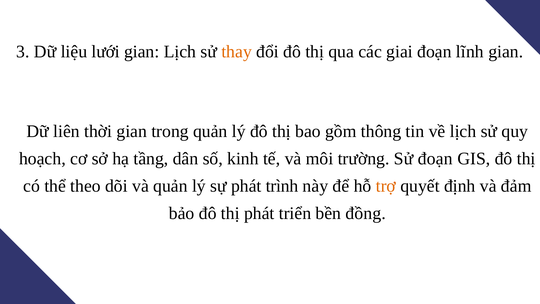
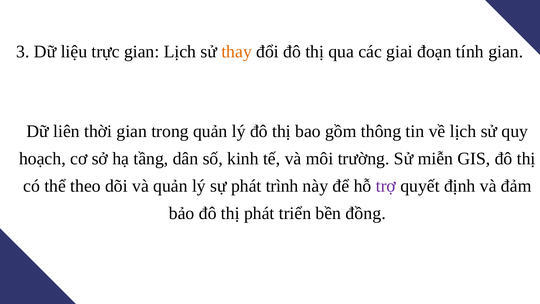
lưới: lưới -> trực (106, 52)
lĩnh: lĩnh -> tính (470, 52)
Sử đoạn: đoạn -> miễn (435, 159)
trợ colour: orange -> purple (386, 186)
